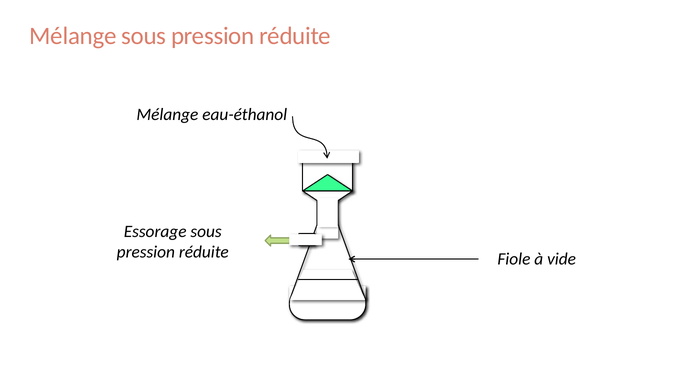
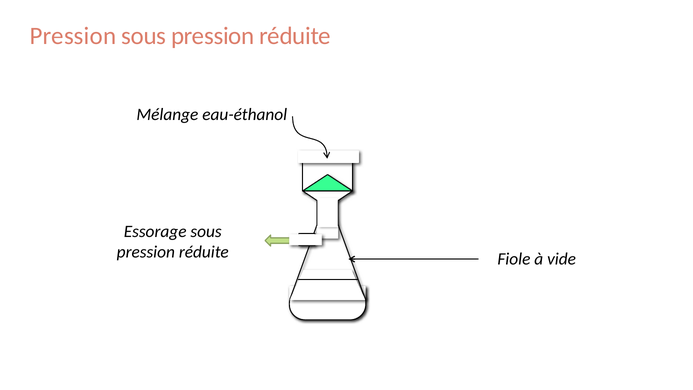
Mélange: Mélange -> Pression (73, 36)
